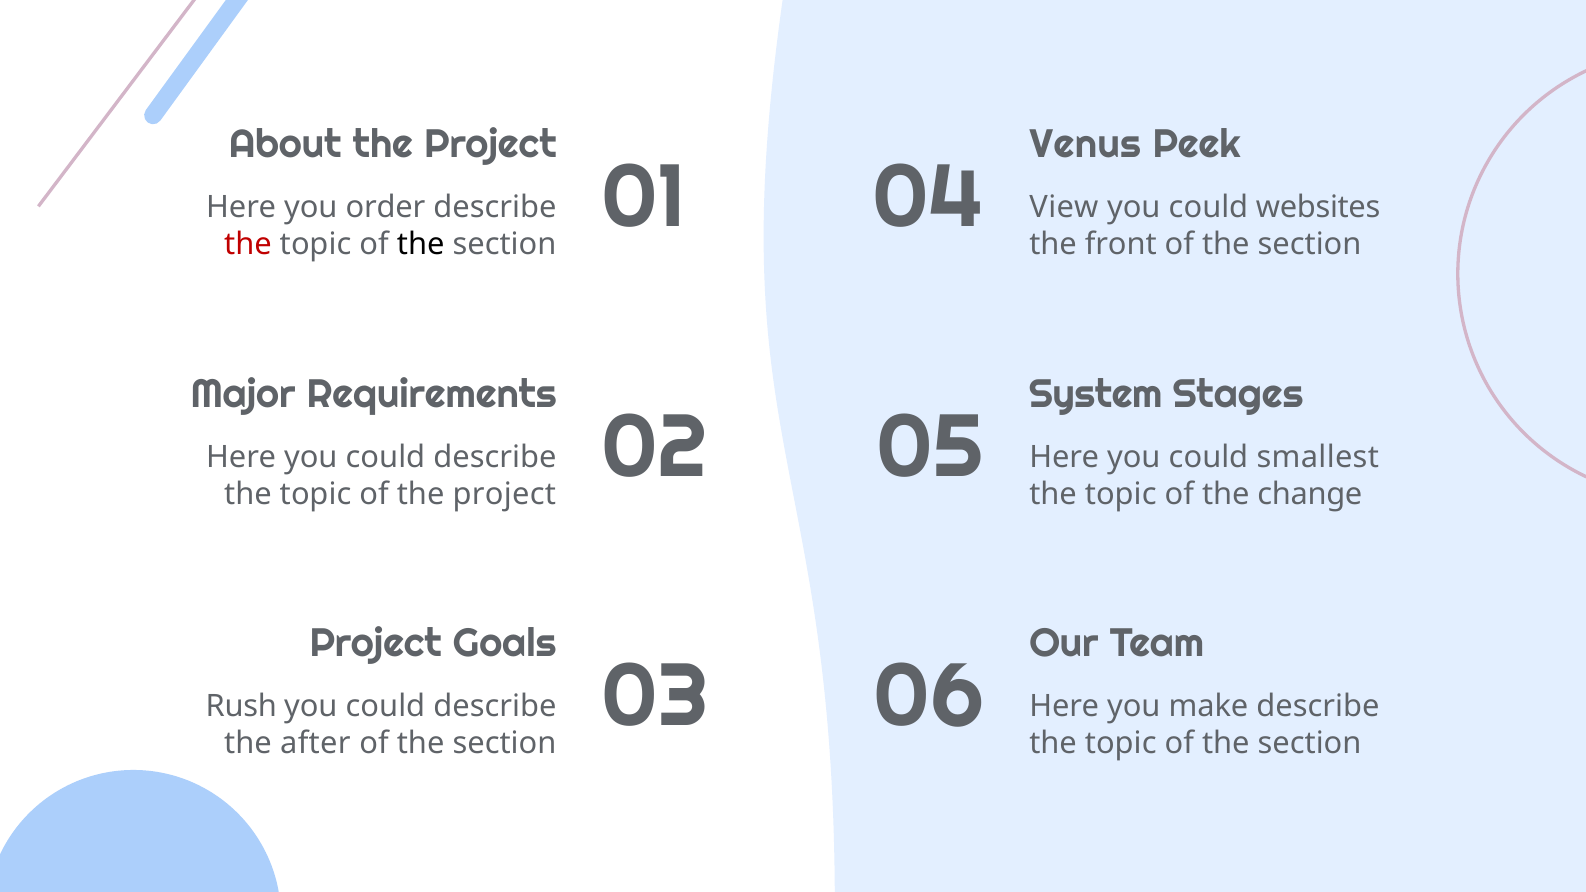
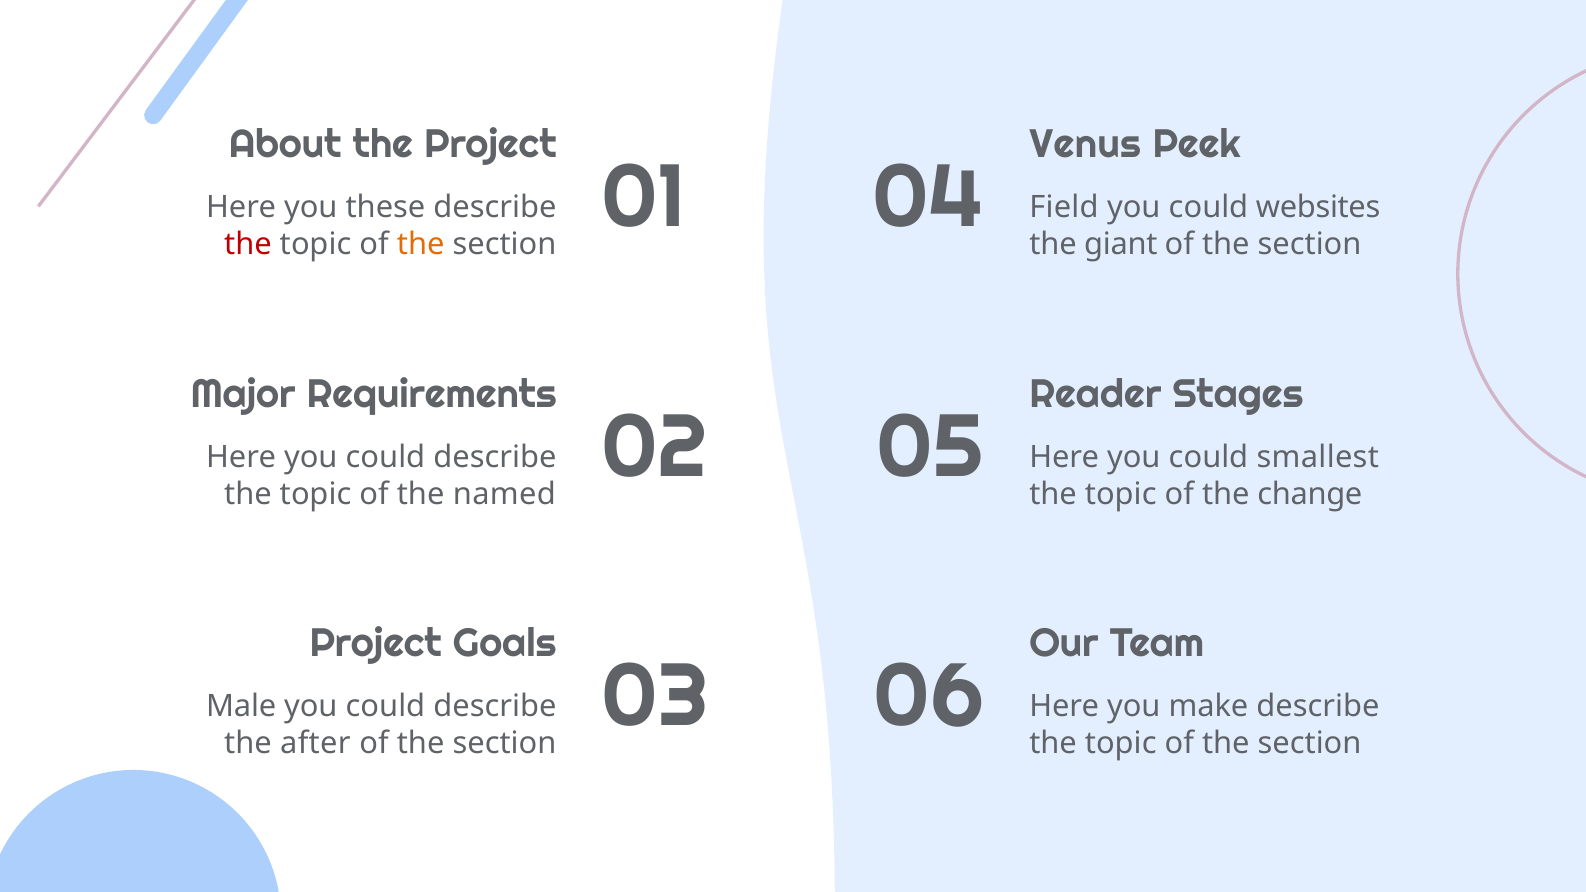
order: order -> these (385, 207)
View: View -> Field (1064, 207)
the colour: black -> orange (421, 244)
front: front -> giant (1121, 244)
System: System -> Reader (1095, 394)
of the project: project -> named (504, 494)
Rush: Rush -> Male (241, 707)
